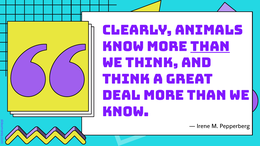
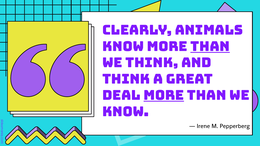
more underline: none -> present (164, 96)
